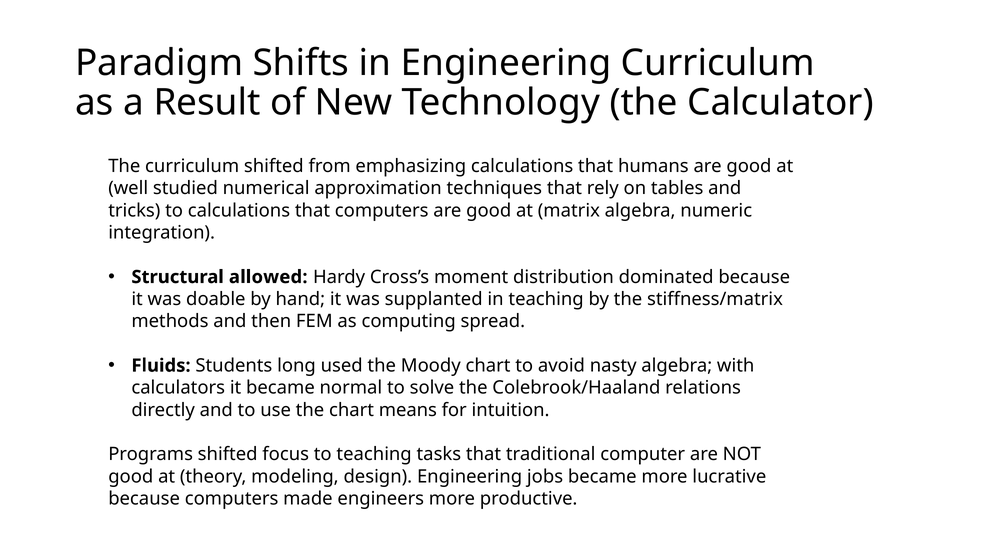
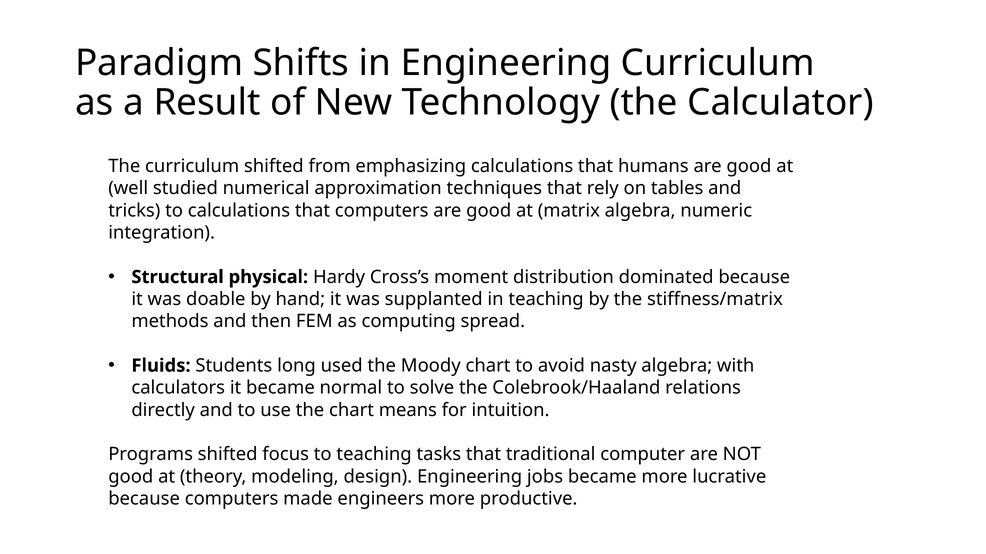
allowed: allowed -> physical (268, 277)
